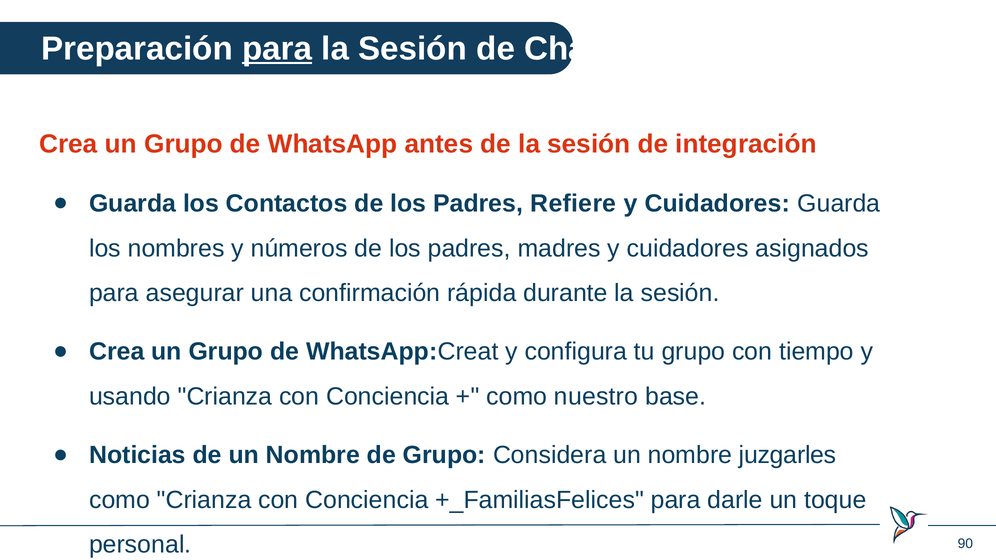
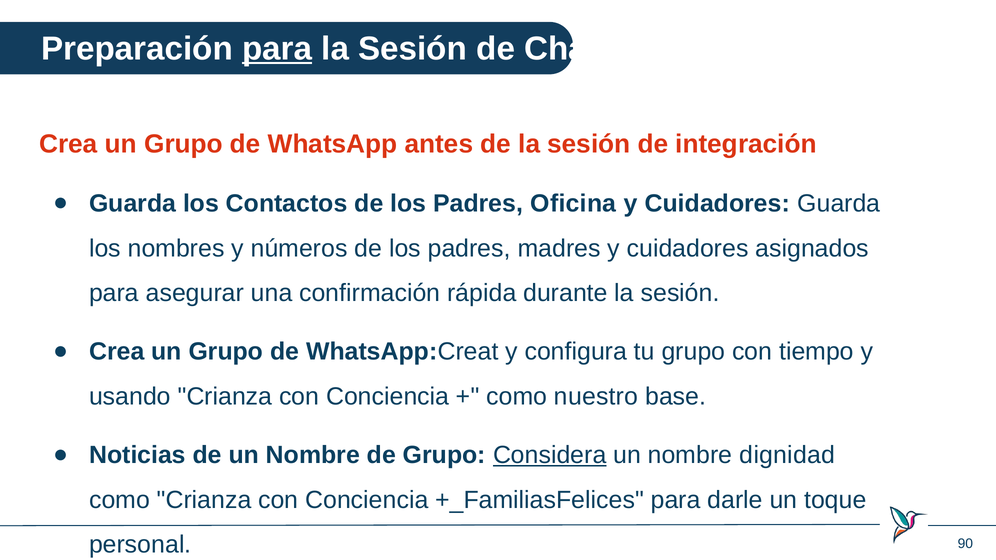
Refiere: Refiere -> Oficina (573, 204)
Considera underline: none -> present (550, 455)
juzgarles: juzgarles -> dignidad (787, 455)
